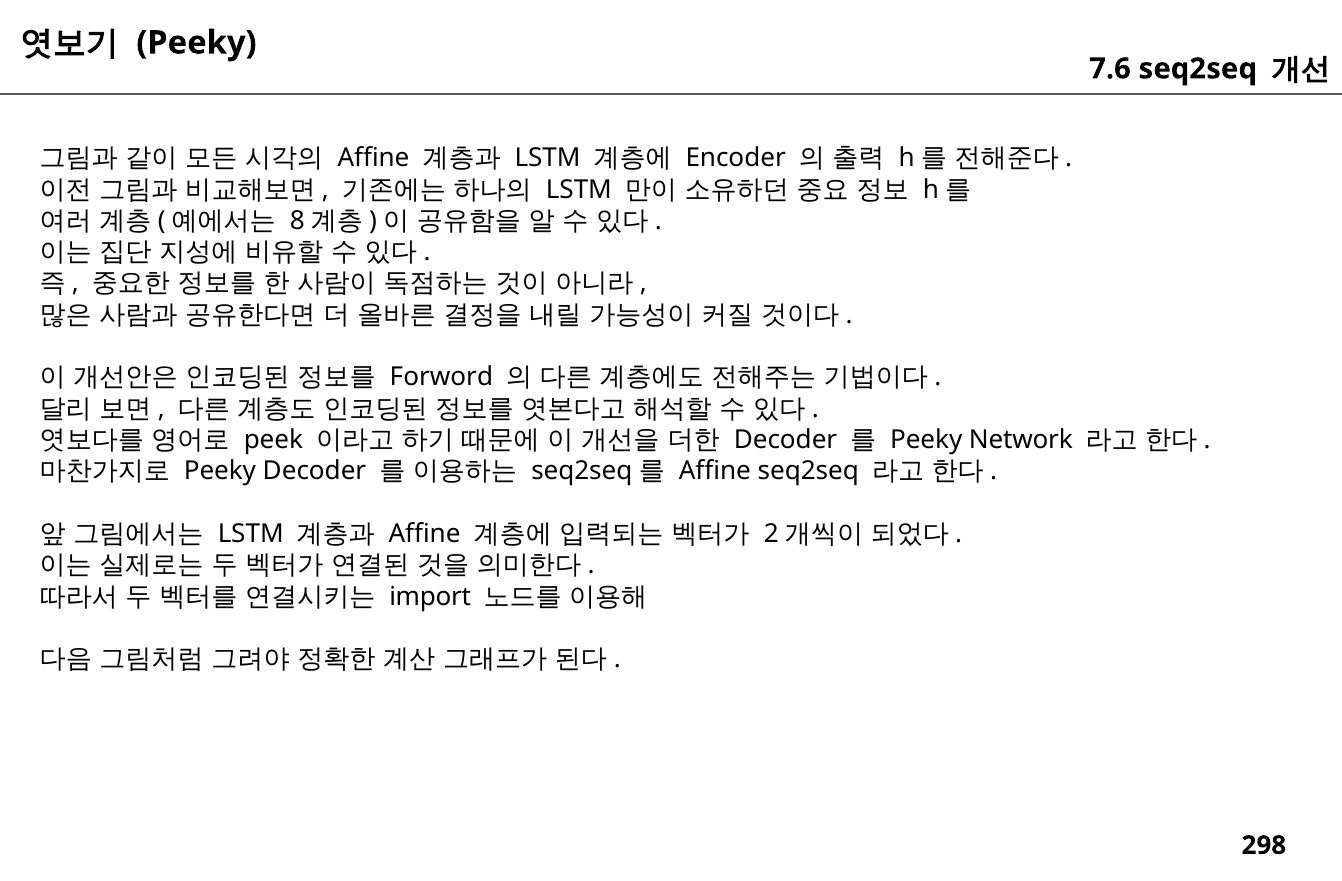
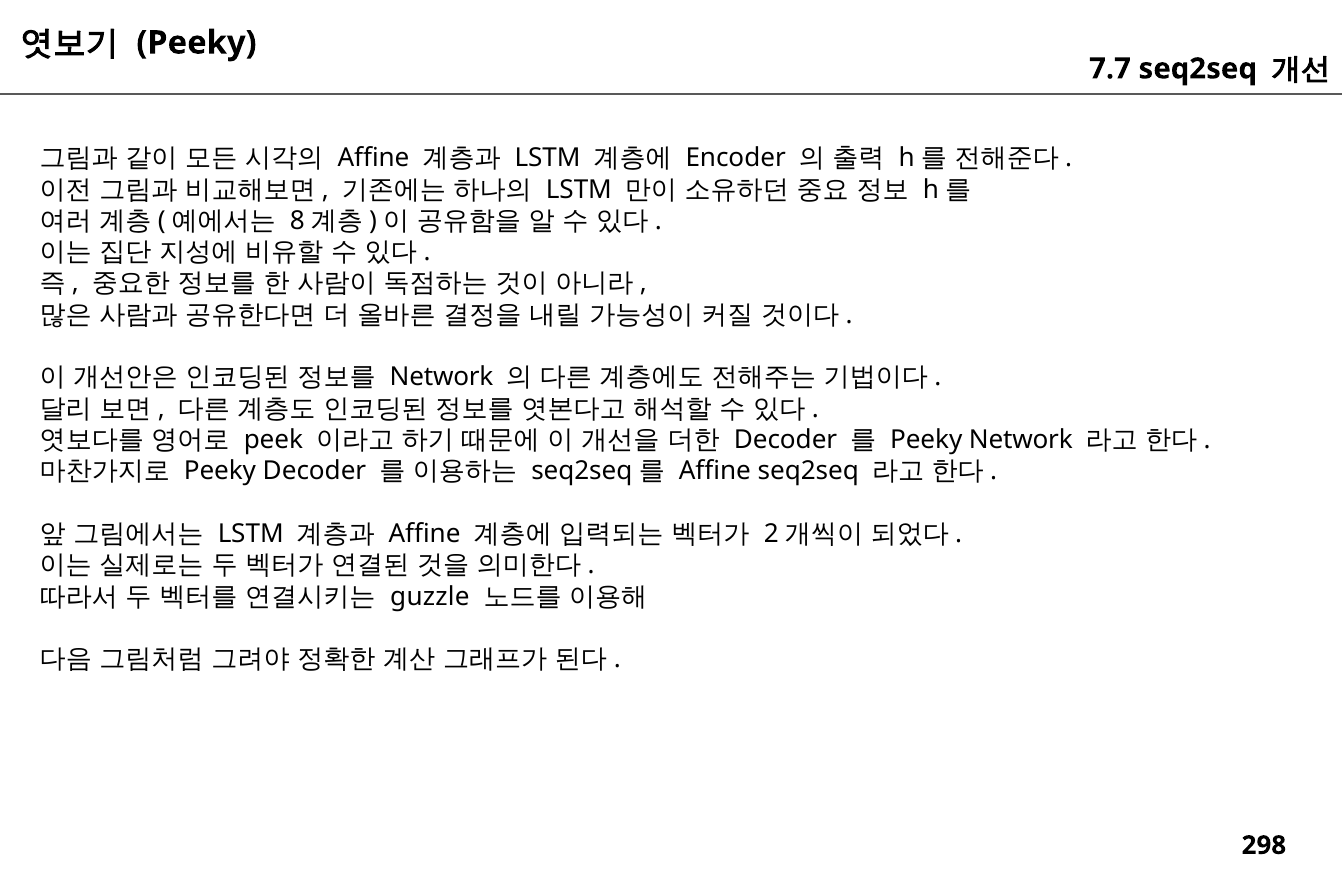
7.6: 7.6 -> 7.7 (1110, 69)
Forword: Forword -> Network (442, 377)
import: import -> guzzle (430, 597)
